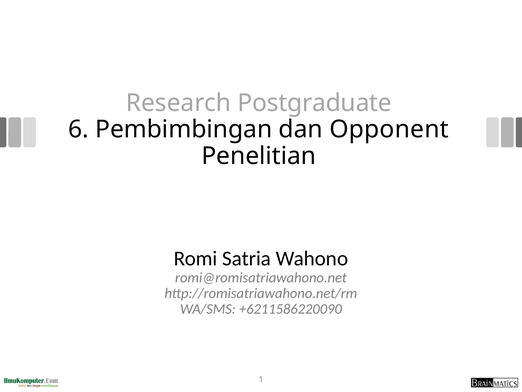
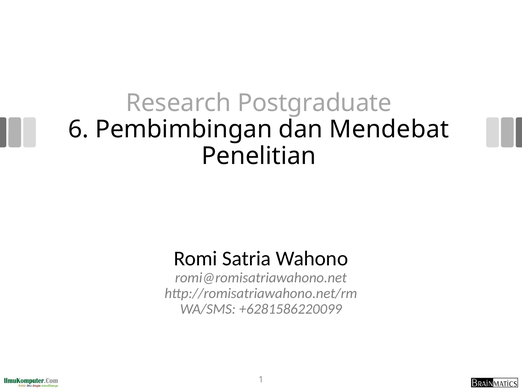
Opponent: Opponent -> Mendebat (389, 129)
+6211586220090: +6211586220090 -> +6281586220099 (290, 309)
